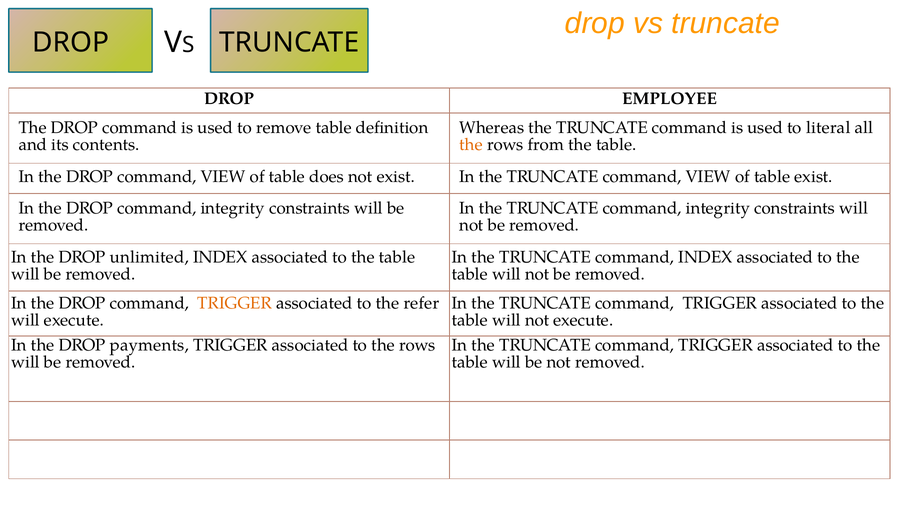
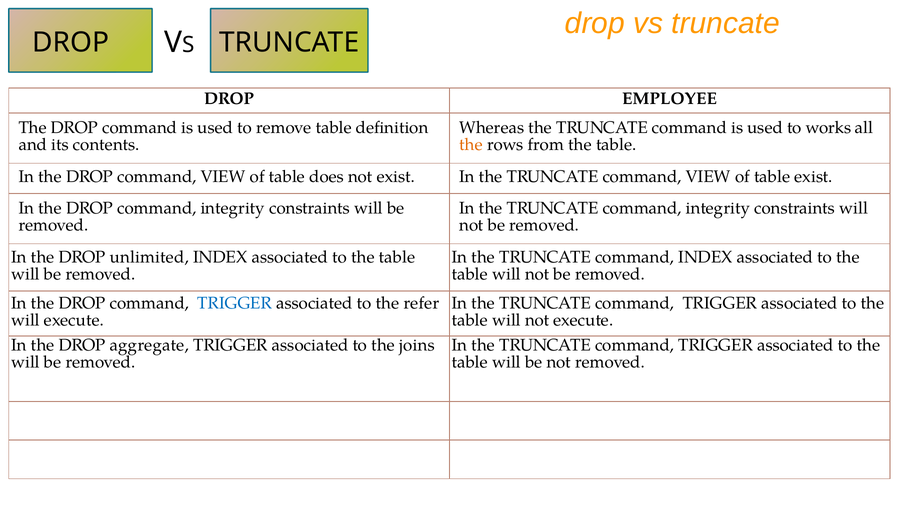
literal: literal -> works (828, 128)
TRIGGER colour: orange -> blue (235, 304)
payments: payments -> aggregate (149, 346)
to the rows: rows -> joins (417, 346)
